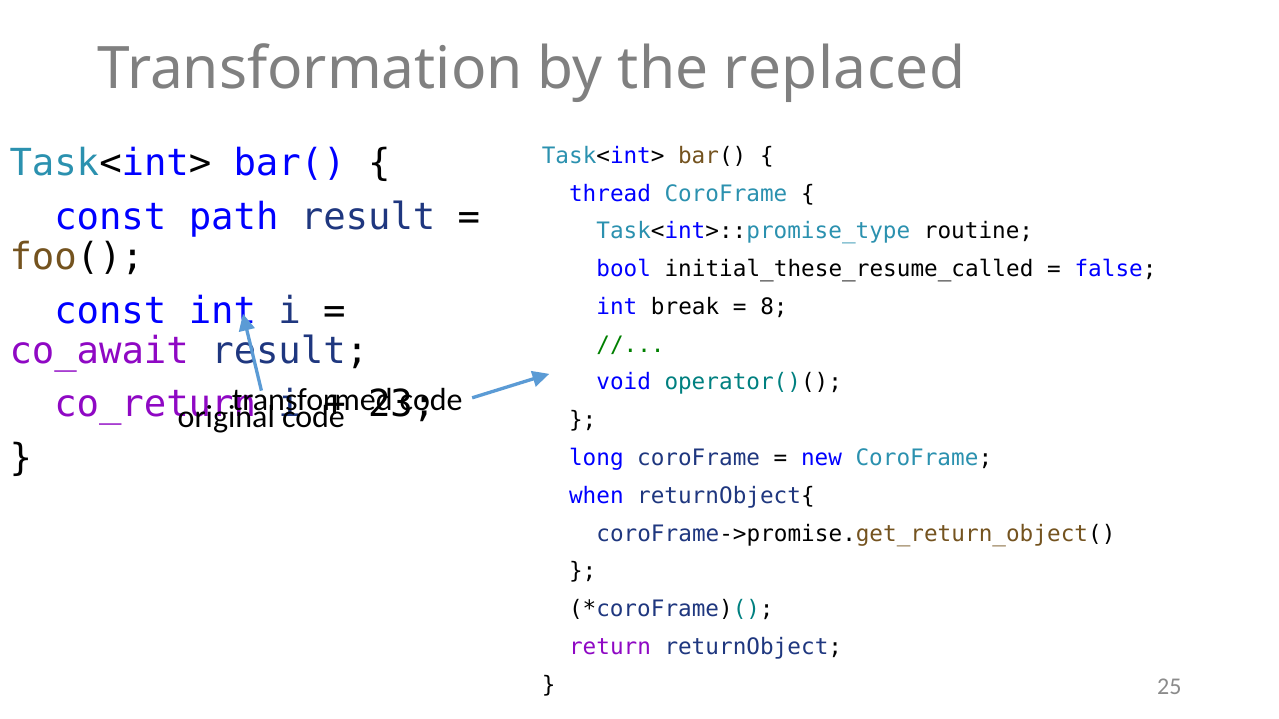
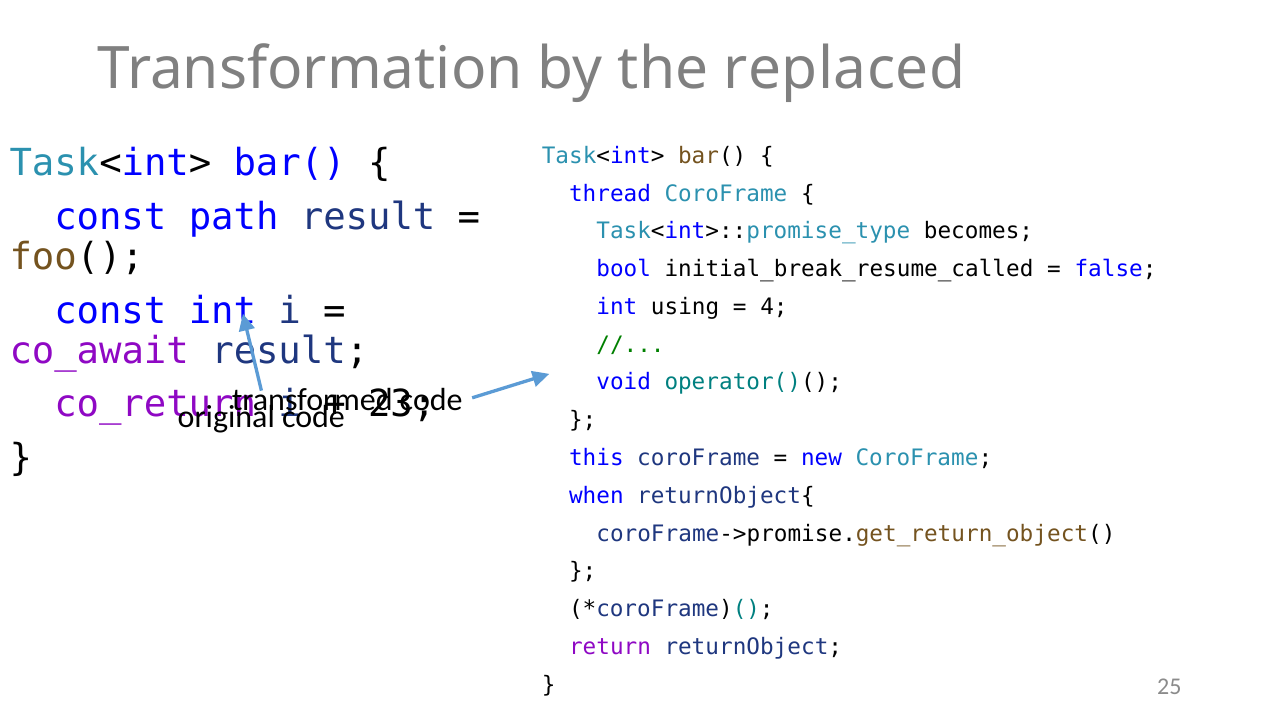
routine: routine -> becomes (978, 232)
initial_these_resume_called: initial_these_resume_called -> initial_break_resume_called (849, 269)
break: break -> using (685, 307)
8: 8 -> 4 (774, 307)
long: long -> this (596, 458)
